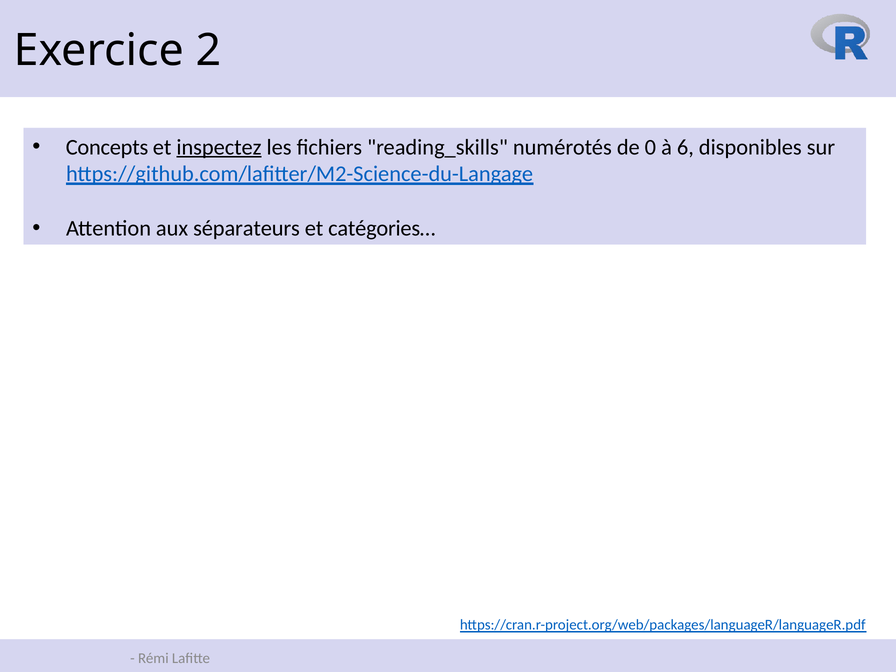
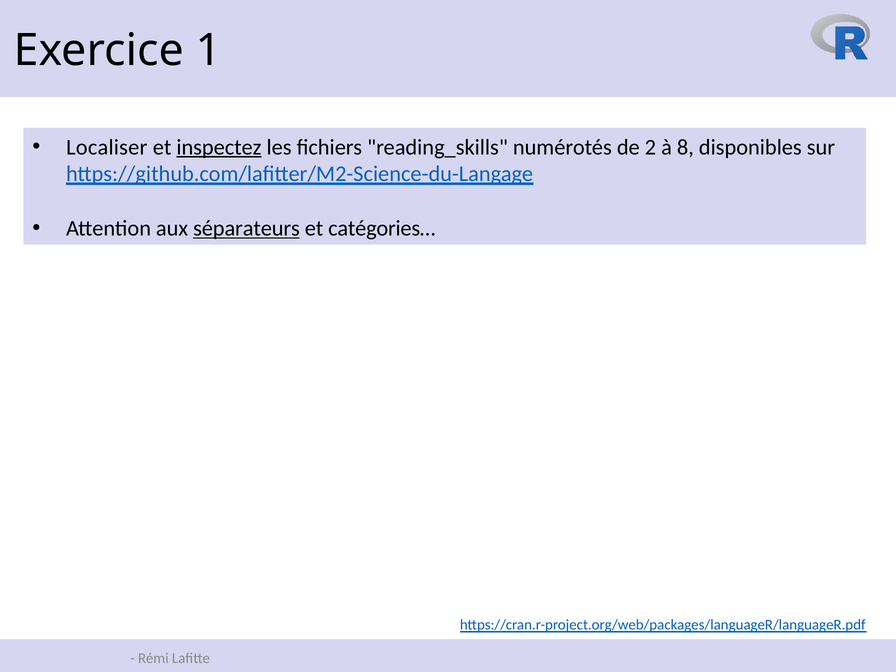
2: 2 -> 1 (209, 50)
Concepts: Concepts -> Localiser (107, 147)
0: 0 -> 2 (650, 147)
6: 6 -> 8 (685, 147)
séparateurs underline: none -> present (247, 228)
